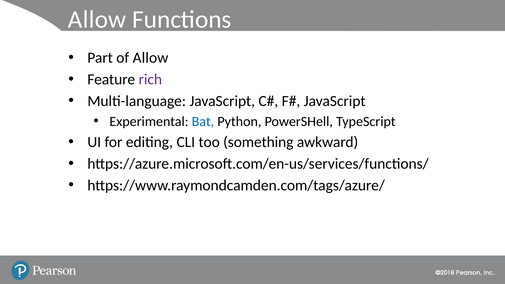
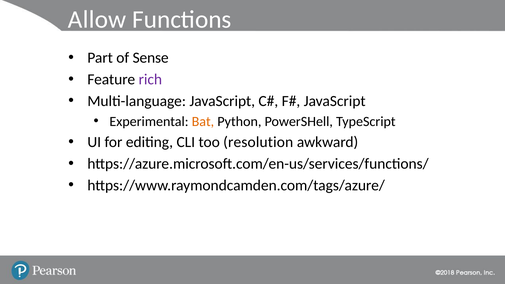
of Allow: Allow -> Sense (151, 58)
Bat colour: blue -> orange (203, 121)
something: something -> resolution (258, 142)
